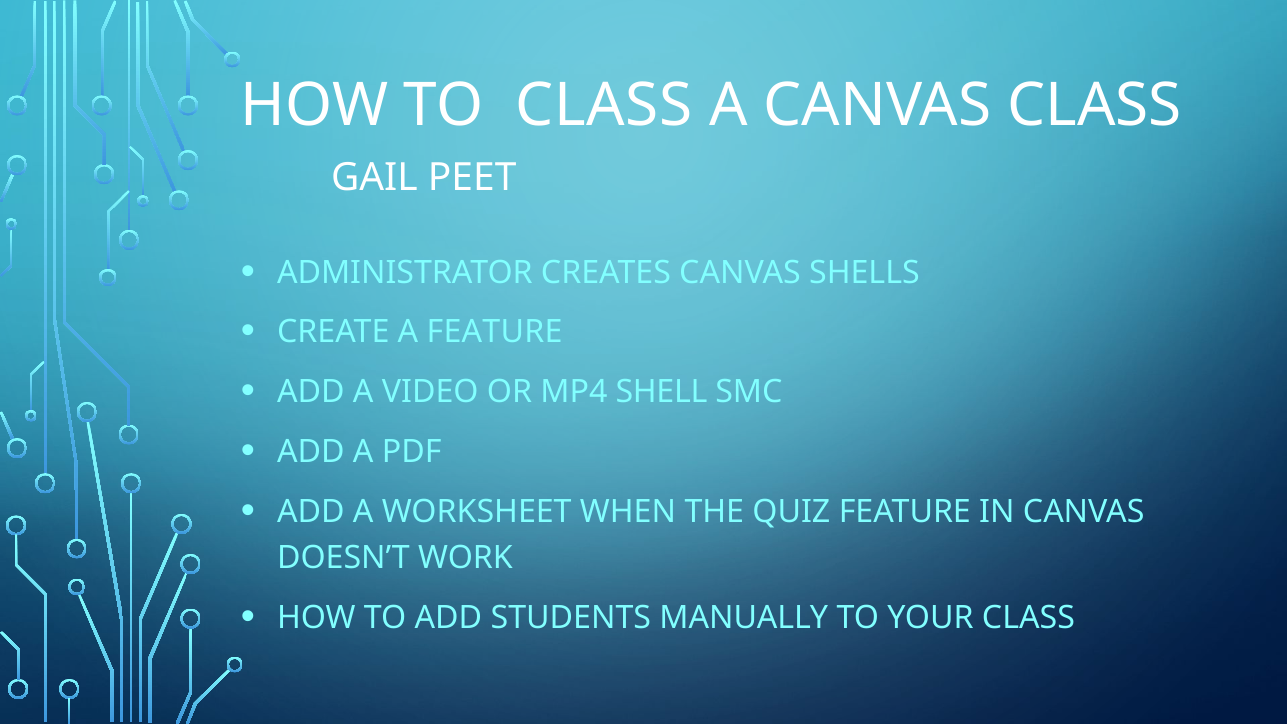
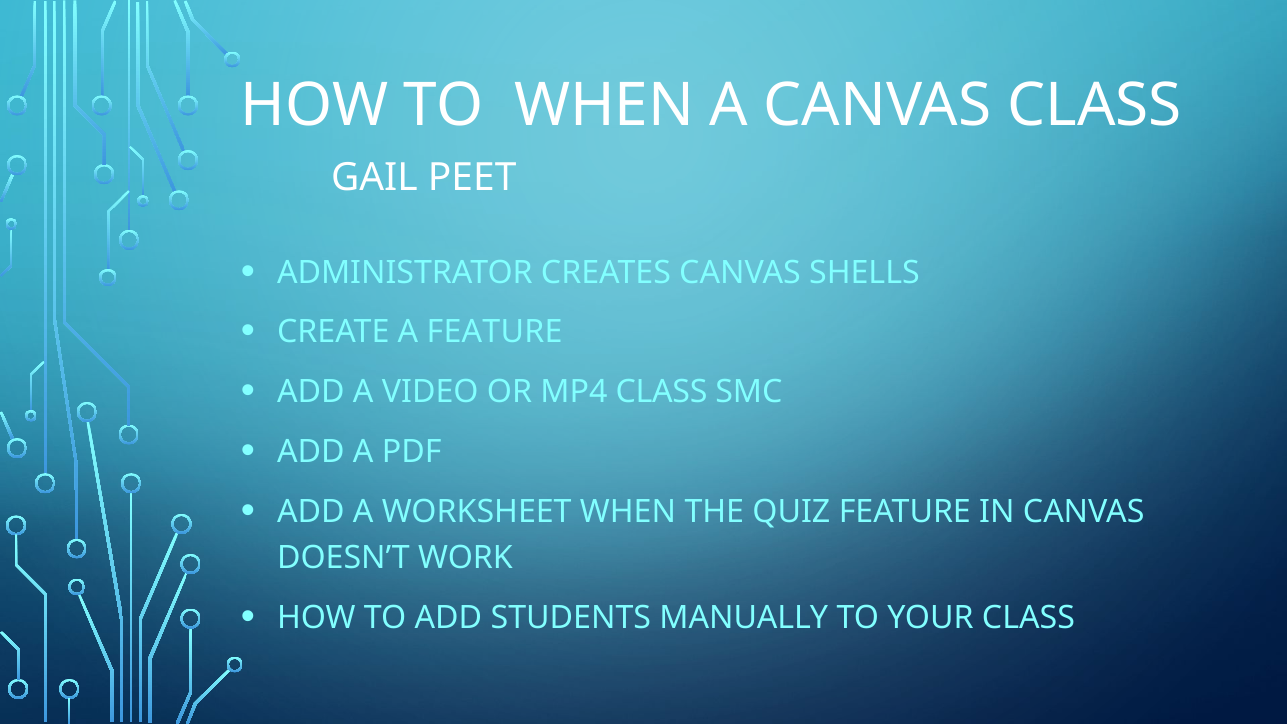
TO CLASS: CLASS -> WHEN (604, 105)
MP4 SHELL: SHELL -> CLASS (662, 392)
